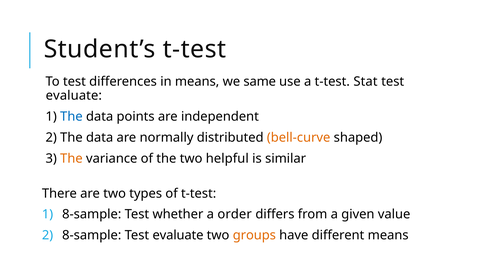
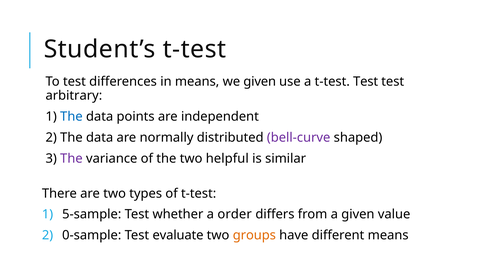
we same: same -> given (260, 82)
t-test Stat: Stat -> Test (366, 82)
evaluate: evaluate -> arbitrary (74, 96)
bell-curve colour: orange -> purple (299, 137)
The colour: orange -> purple (71, 158)
1 8-sample: 8-sample -> 5-sample (92, 214)
2 8-sample: 8-sample -> 0-sample (92, 235)
